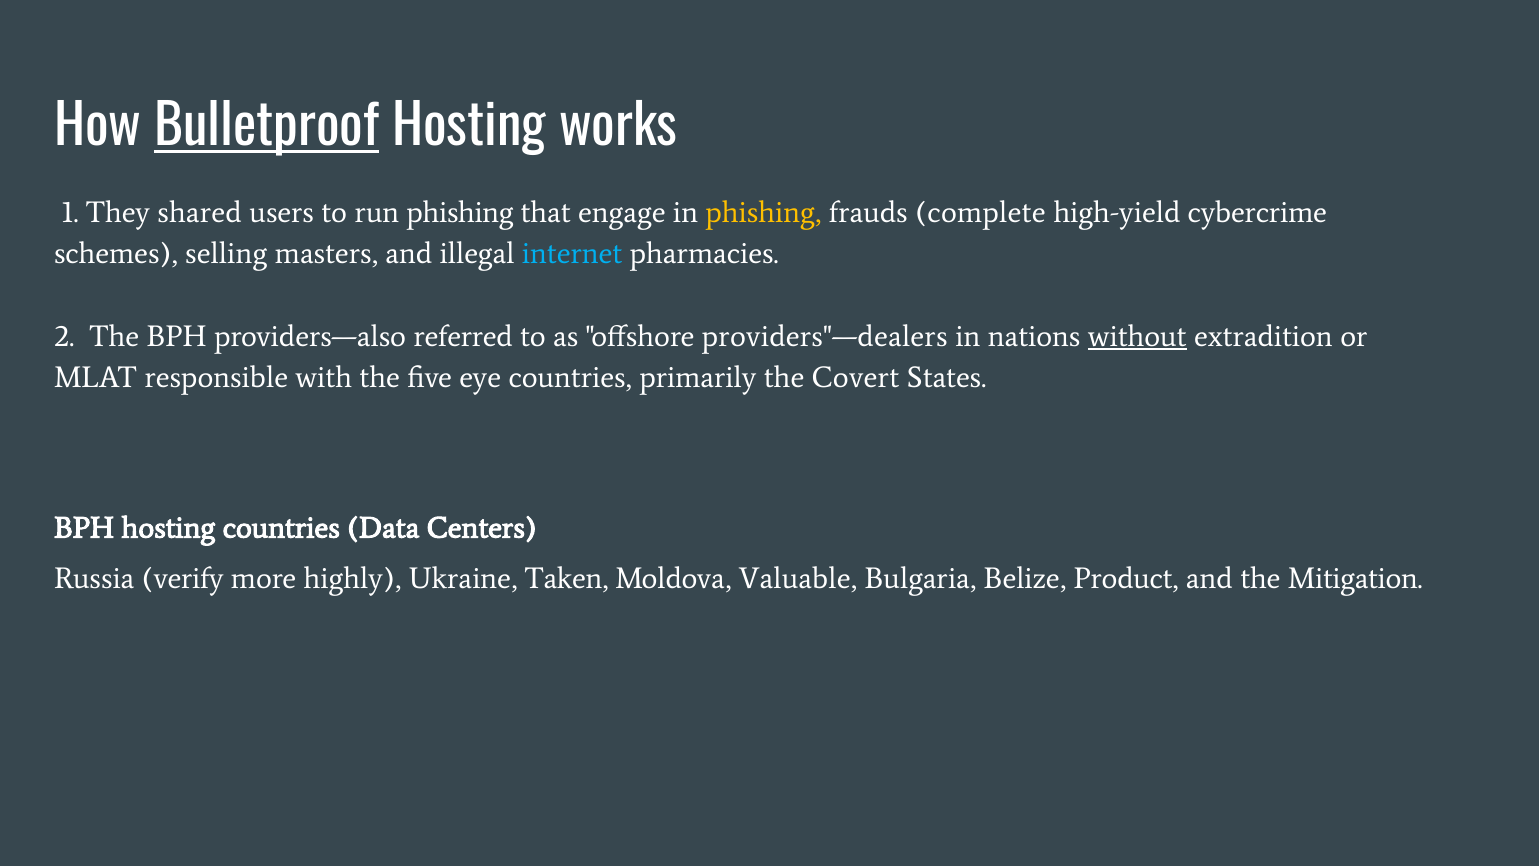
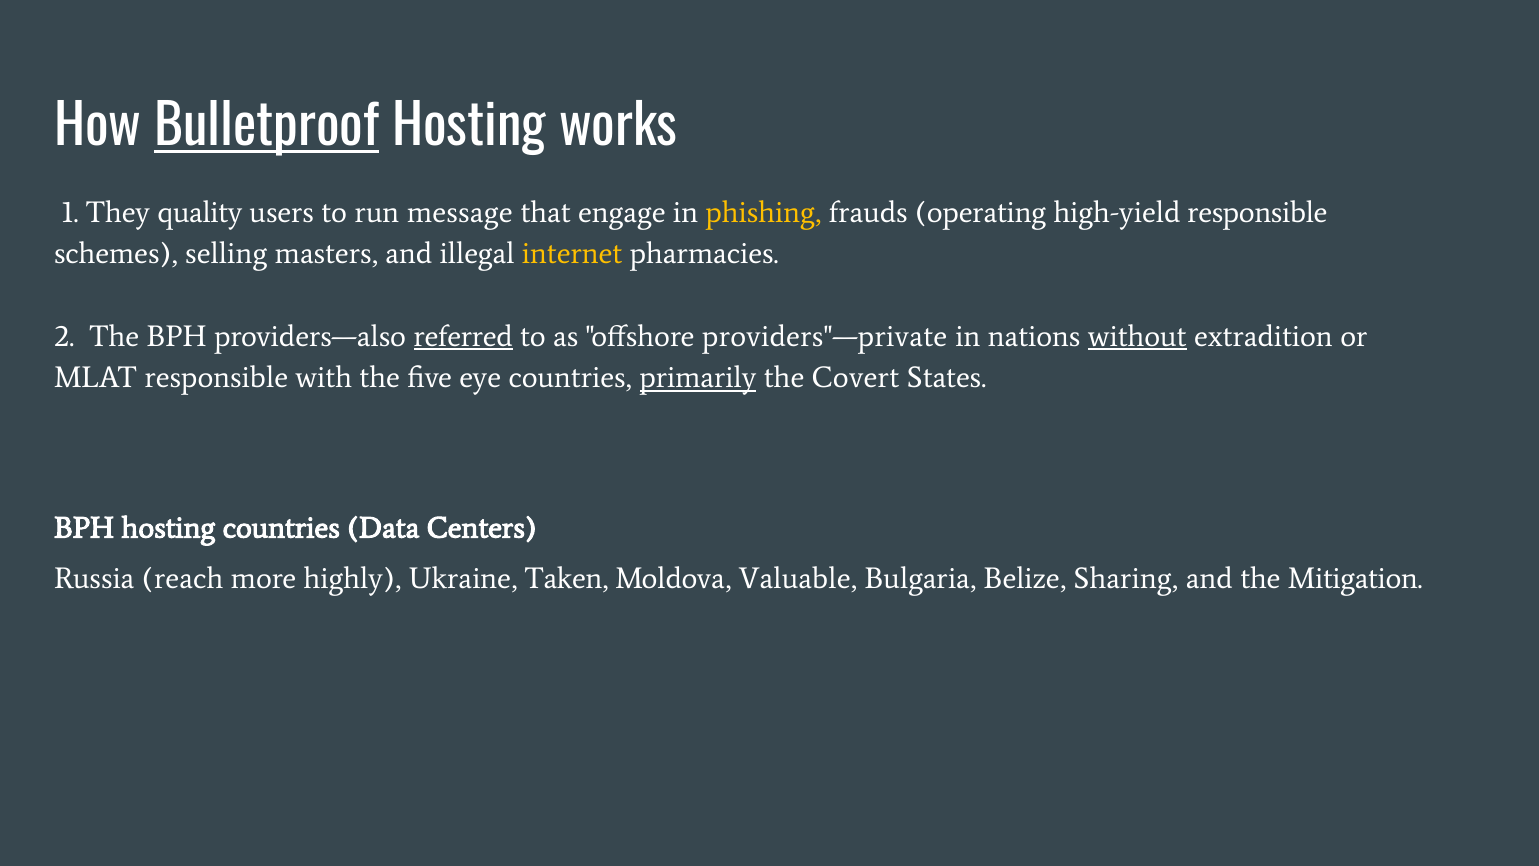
shared: shared -> quality (200, 212)
run phishing: phishing -> message (460, 212)
complete: complete -> operating (981, 212)
high-yield cybercrime: cybercrime -> responsible (1257, 212)
internet colour: light blue -> yellow (572, 254)
referred underline: none -> present (463, 336)
providers"—dealers: providers"—dealers -> providers"—private (825, 336)
primarily underline: none -> present (698, 378)
verify: verify -> reach (183, 579)
Product: Product -> Sharing (1126, 579)
